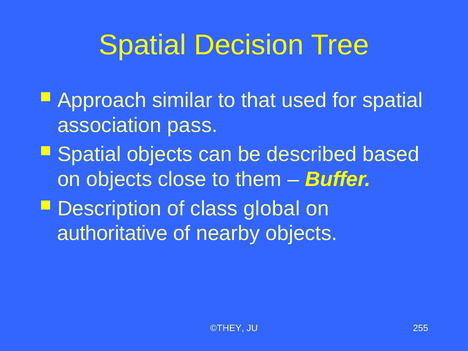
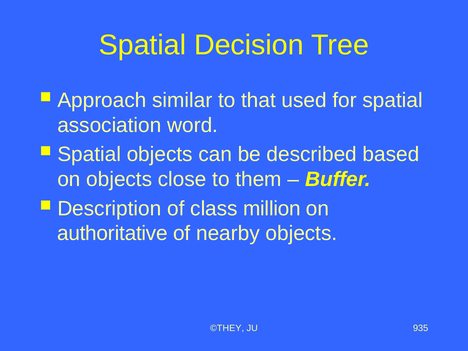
pass: pass -> word (193, 125)
global: global -> million (272, 208)
255: 255 -> 935 (421, 328)
